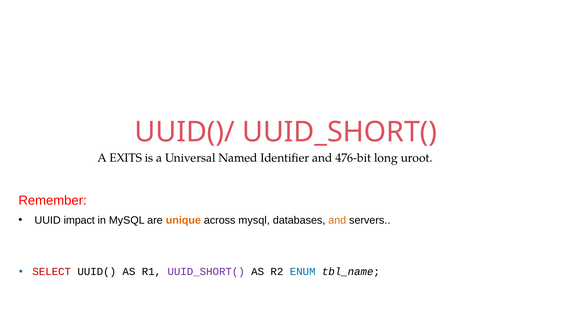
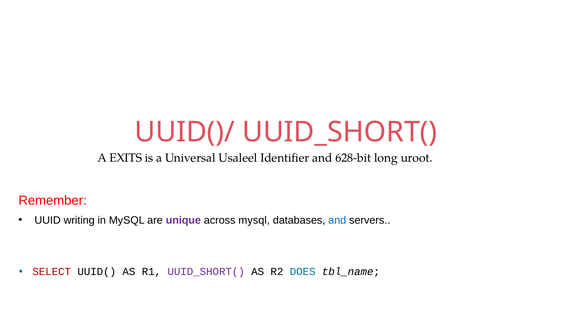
Named: Named -> Usaleel (238, 158)
476-bit: 476-bit -> 628-bit (353, 158)
impact: impact -> writing (79, 220)
unique colour: orange -> purple (183, 220)
and colour: orange -> blue (337, 220)
ENUM: ENUM -> DOES (303, 272)
